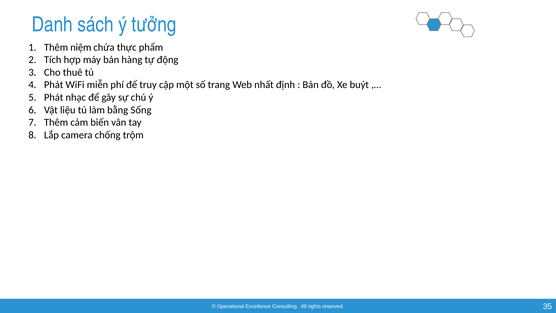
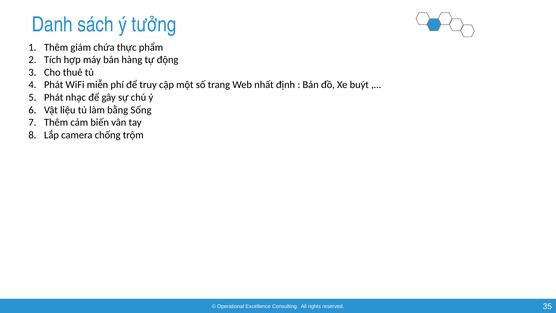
niệm: niệm -> giám (81, 47)
